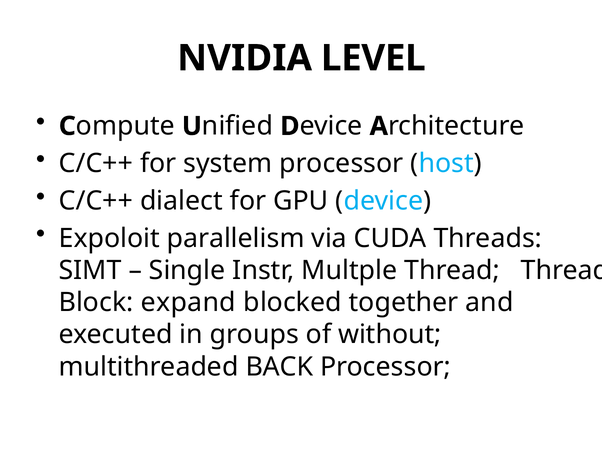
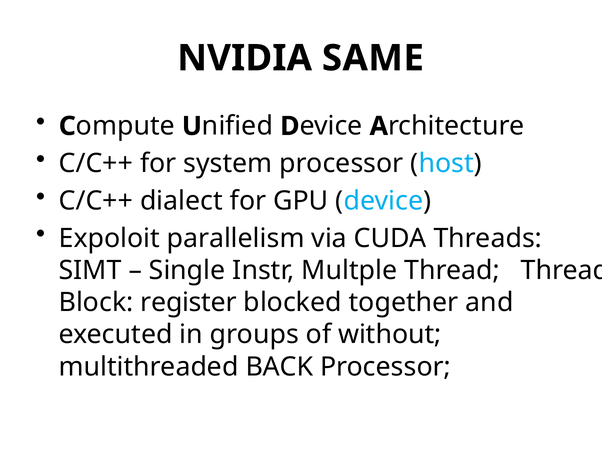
LEVEL: LEVEL -> SAME (373, 58)
expand: expand -> register (189, 303)
